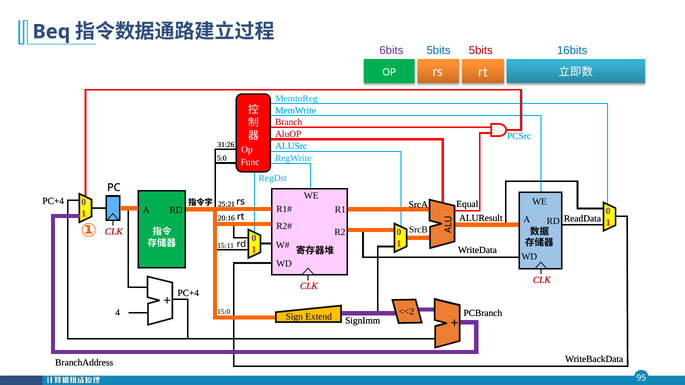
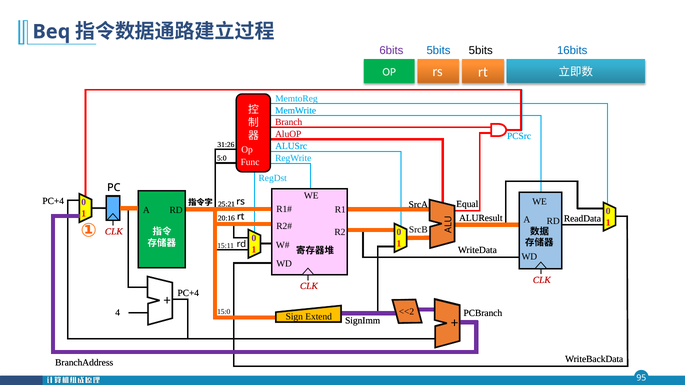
5bits colour: red -> black (481, 50)
